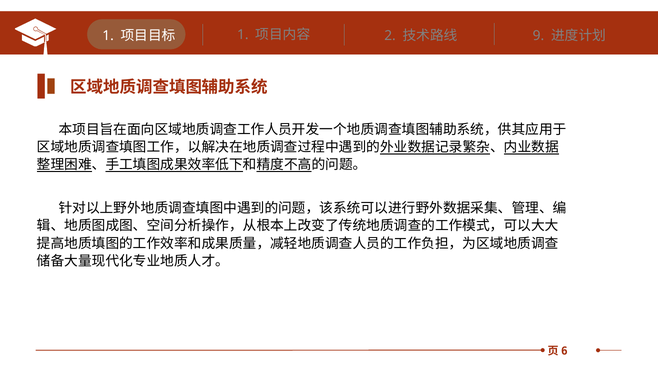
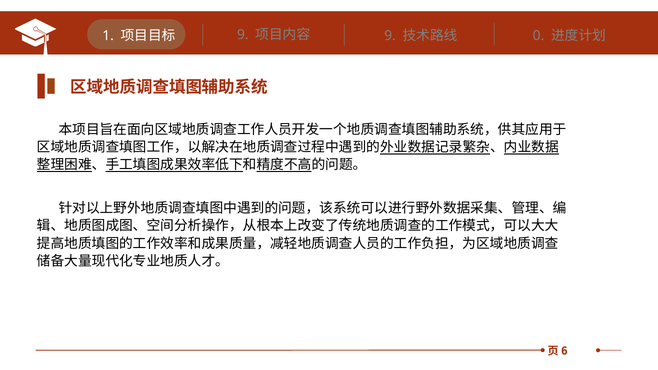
1: 1 -> 9 (243, 34)
2: 2 -> 9 (390, 36)
9: 9 -> 0 (538, 36)
